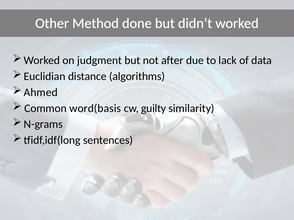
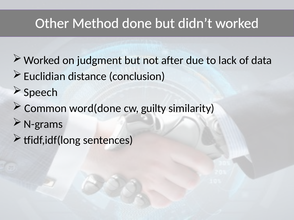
algorithms: algorithms -> conclusion (137, 77)
Ahmed: Ahmed -> Speech (41, 93)
word(basis: word(basis -> word(done (95, 109)
